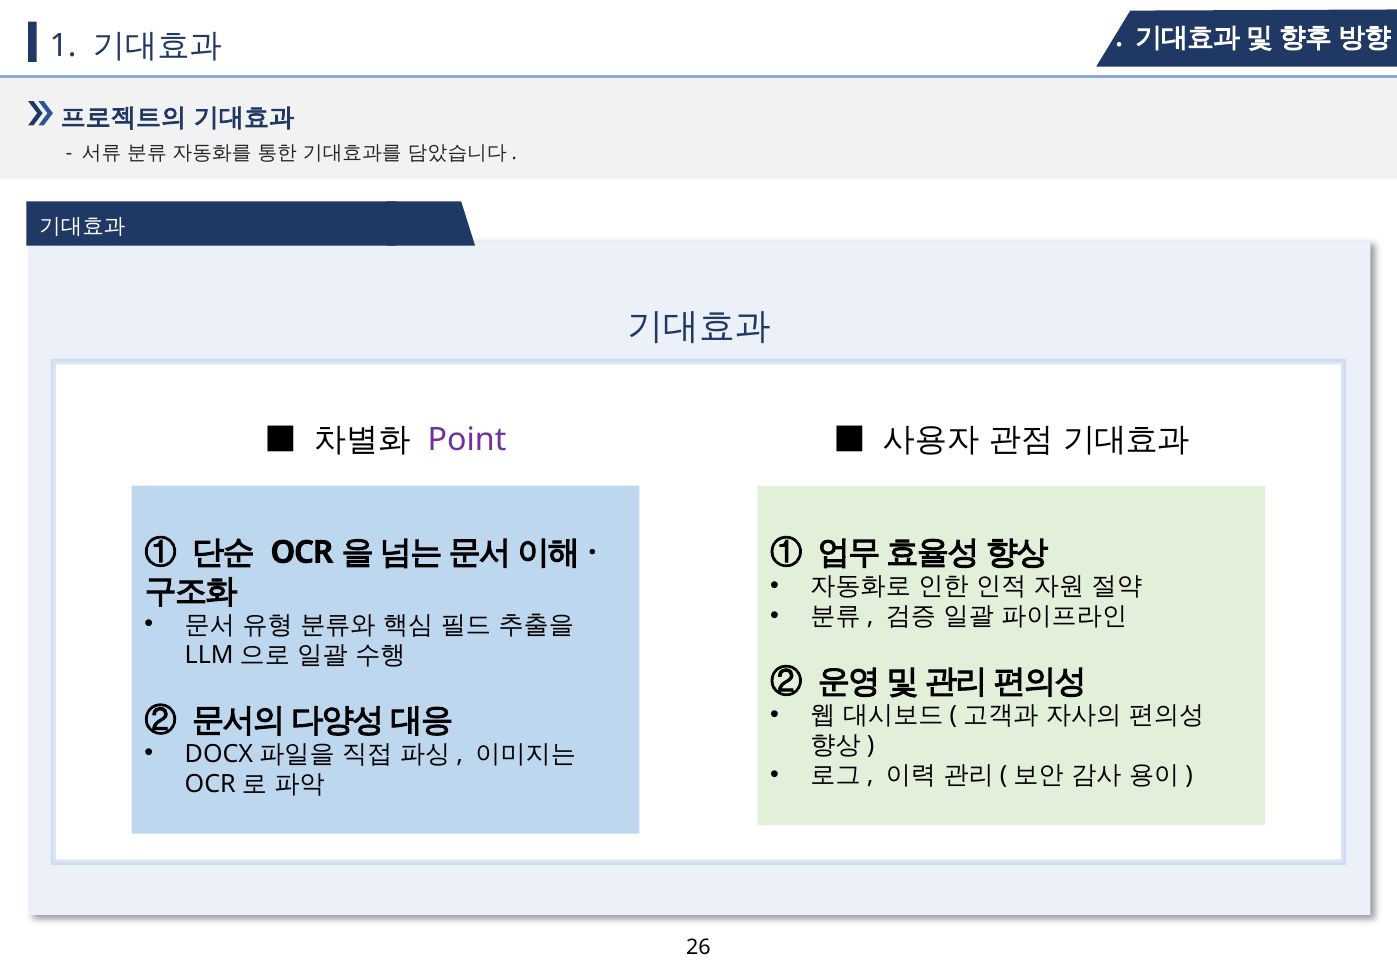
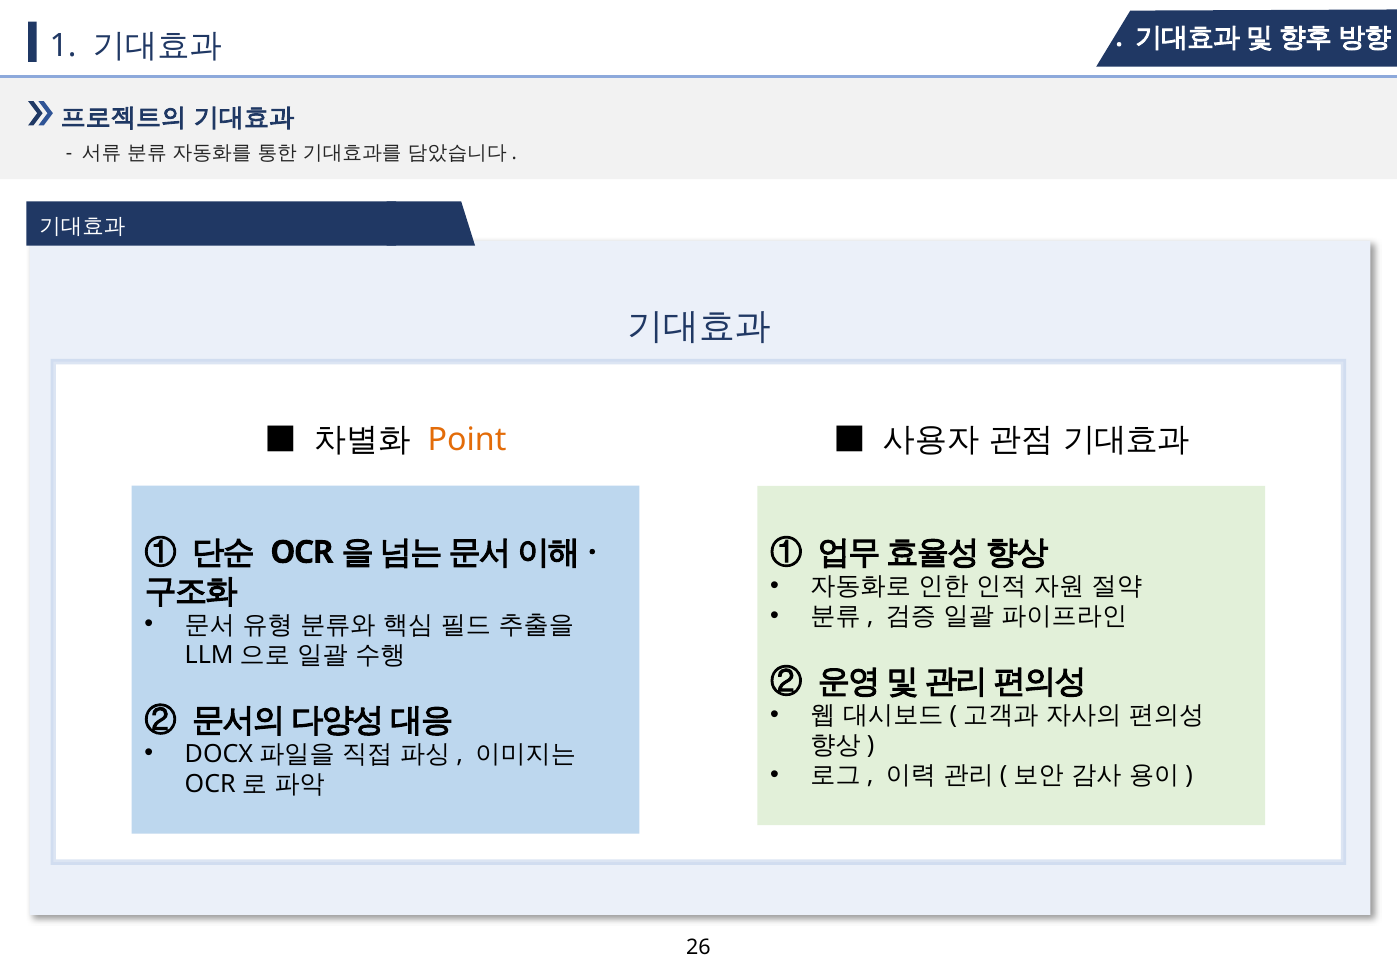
Point colour: purple -> orange (467, 440)
